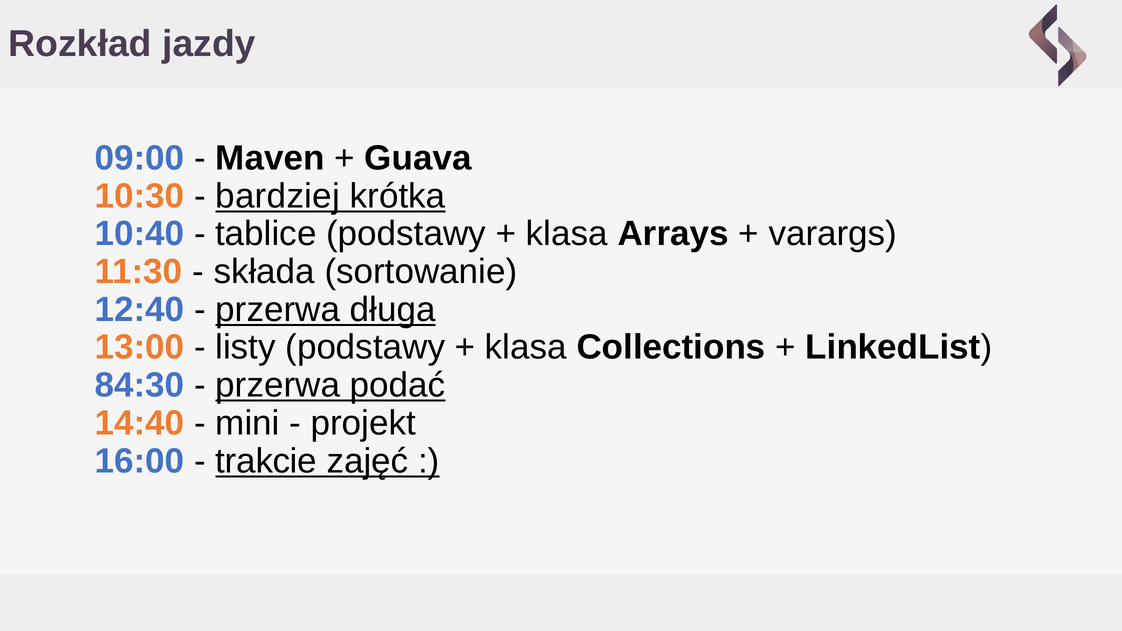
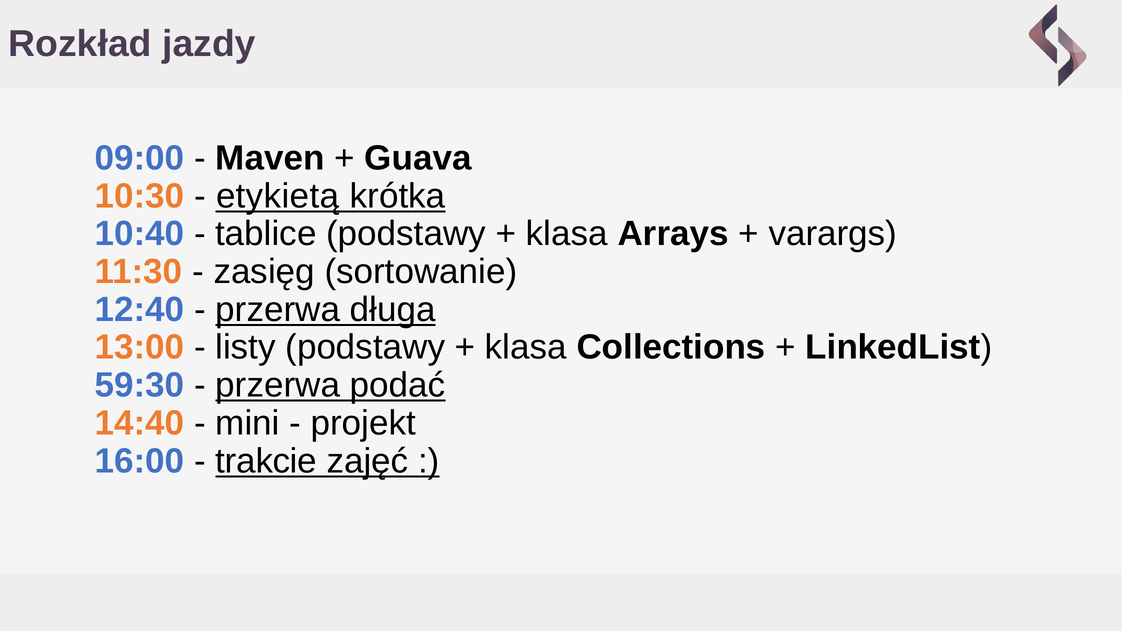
bardziej: bardziej -> etykietą (278, 196)
składa: składa -> zasięg (264, 272)
84:30: 84:30 -> 59:30 (140, 385)
